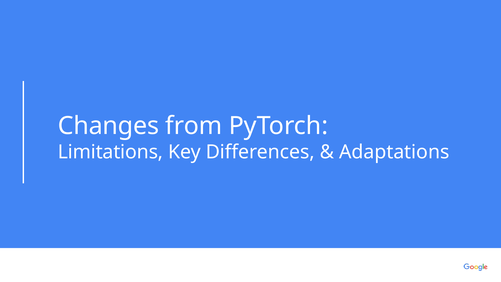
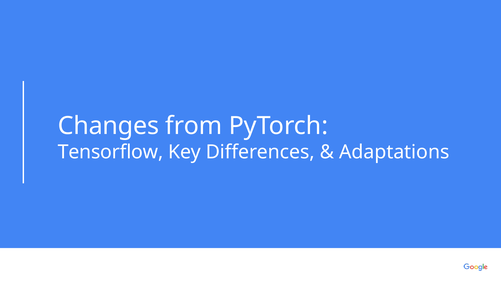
Limitations: Limitations -> Tensorflow (110, 152)
